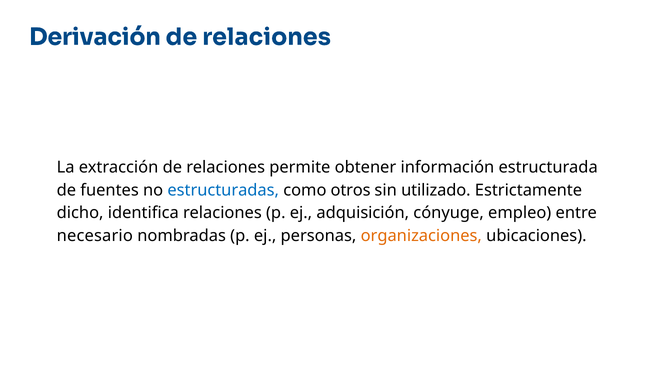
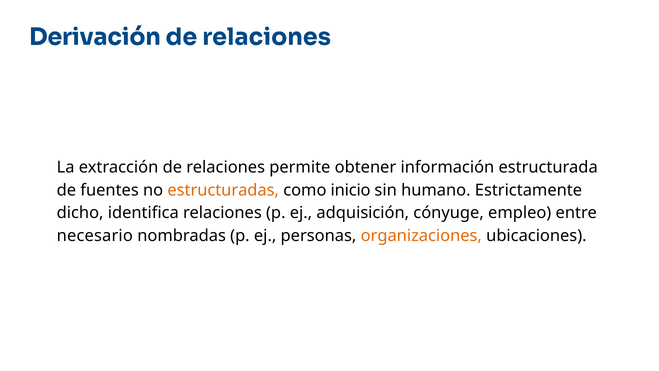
estructuradas colour: blue -> orange (223, 190)
otros: otros -> inicio (351, 190)
utilizado: utilizado -> humano (436, 190)
